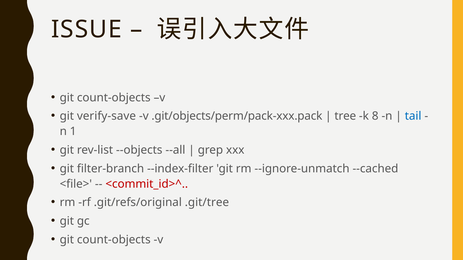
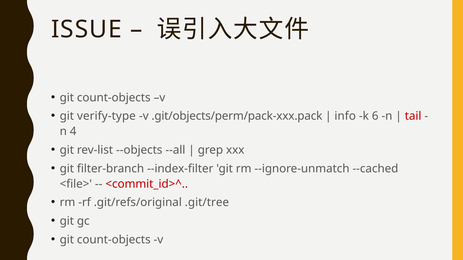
verify-save: verify-save -> verify-type (106, 116)
tree: tree -> info (345, 116)
8: 8 -> 6 (375, 116)
tail colour: blue -> red (413, 116)
1: 1 -> 4 (73, 132)
